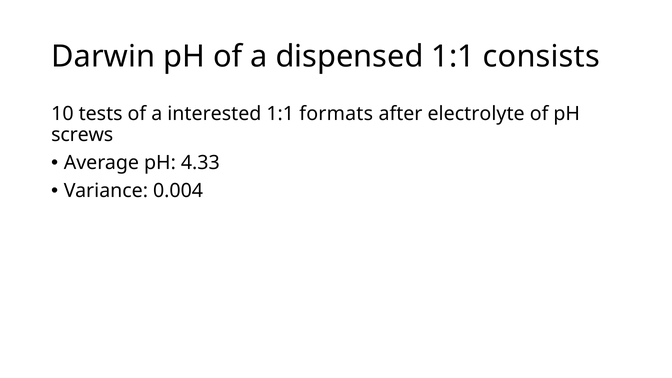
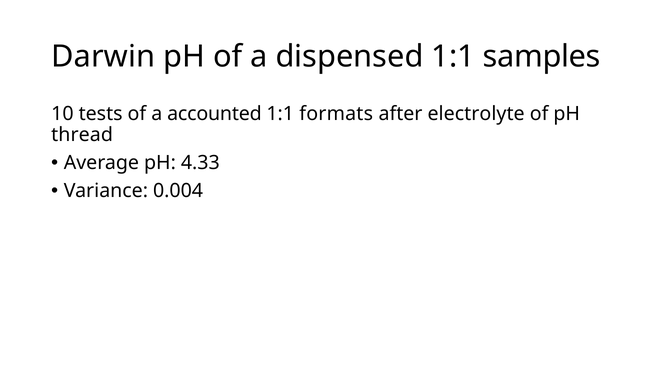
consists: consists -> samples (542, 56)
interested: interested -> accounted (214, 114)
screws: screws -> thread (82, 135)
